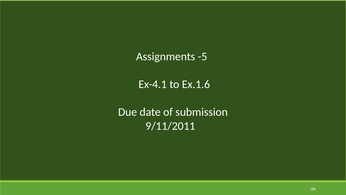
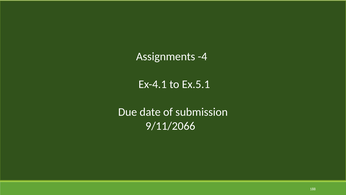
-5: -5 -> -4 (202, 56)
Ex.1.6: Ex.1.6 -> Ex.5.1 (196, 84)
9/11/2011: 9/11/2011 -> 9/11/2066 (170, 126)
